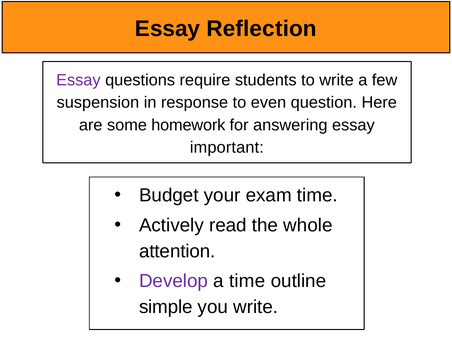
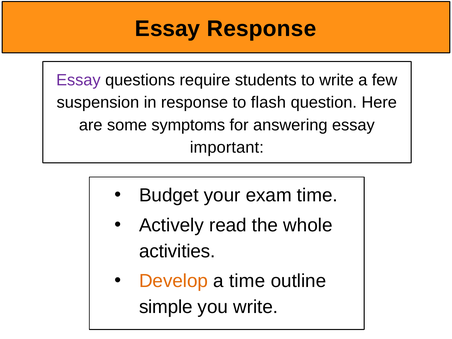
Essay Reflection: Reflection -> Response (262, 29)
even: even -> flash (268, 102)
homework: homework -> symptoms (188, 125)
attention: attention -> activities (177, 251)
Develop colour: purple -> orange (174, 281)
